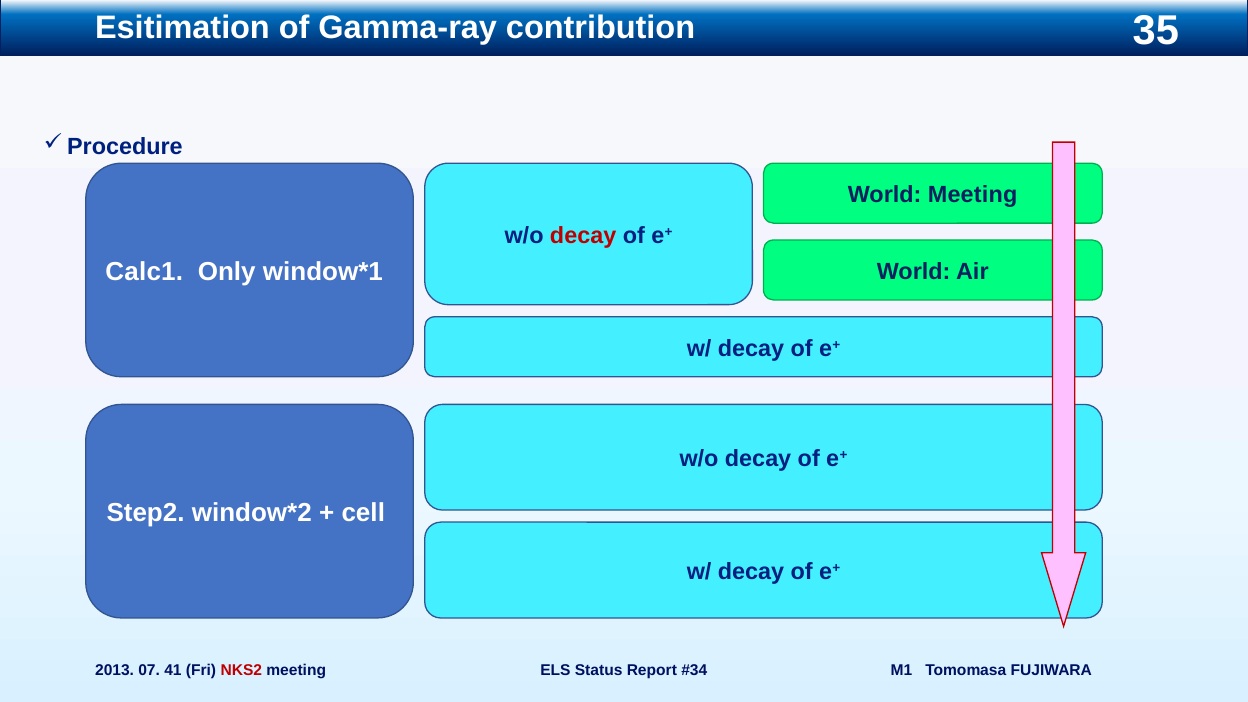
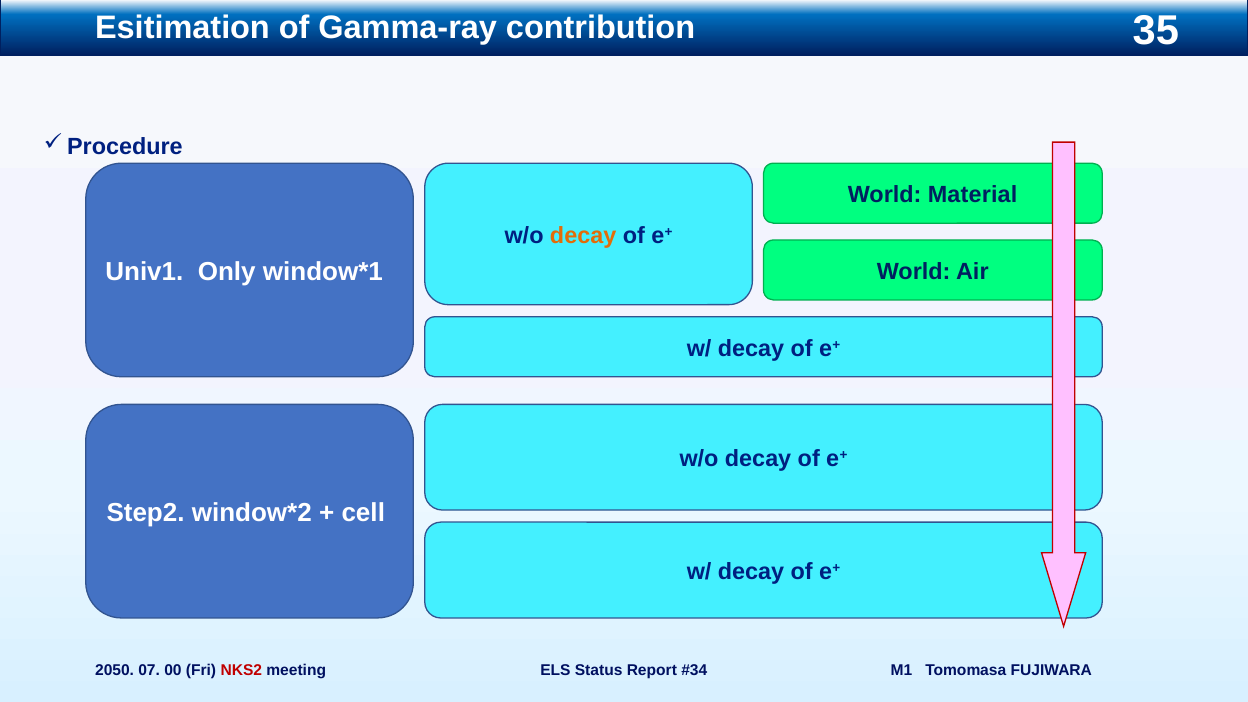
World Meeting: Meeting -> Material (973, 195)
decay colour: red -> orange (583, 236)
Calc1: Calc1 -> Univ1 (144, 272)
2013: 2013 -> 2050 (115, 670)
41: 41 -> 00 (173, 670)
